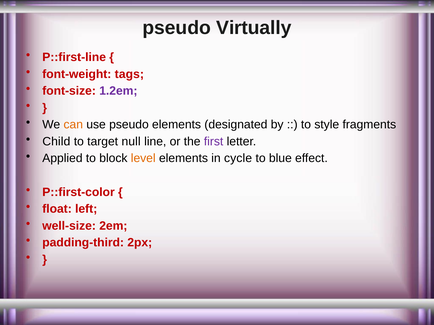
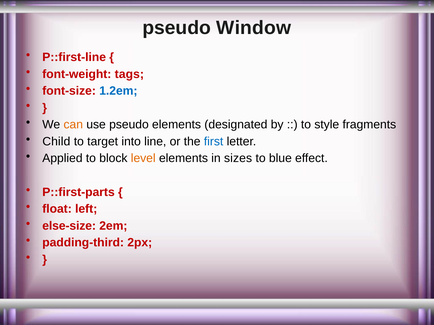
Virtually: Virtually -> Window (254, 28)
1.2em colour: purple -> blue (118, 91)
null: null -> into (131, 142)
first colour: purple -> blue (214, 142)
cycle: cycle -> sizes (238, 159)
P::first-color: P::first-color -> P::first-parts (79, 192)
well-size: well-size -> else-size (69, 226)
